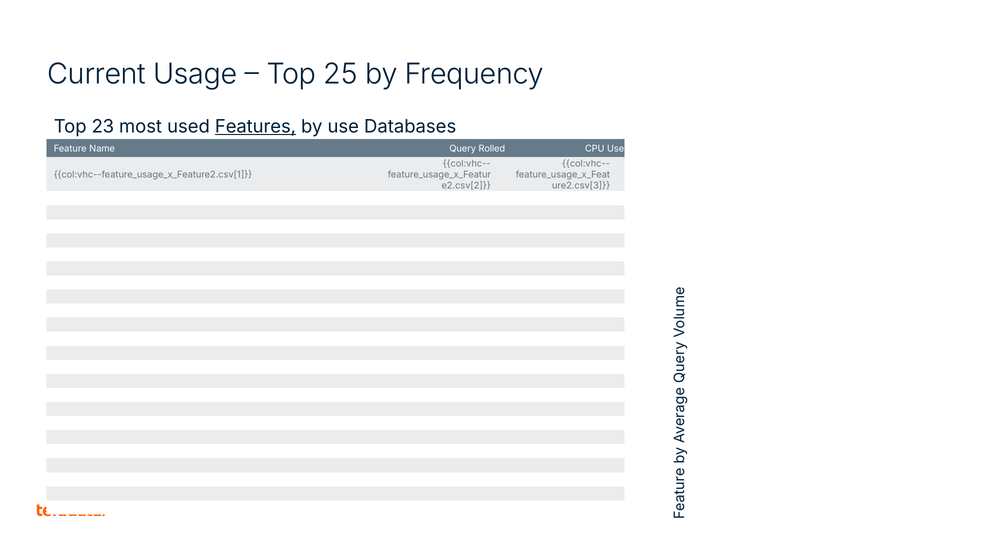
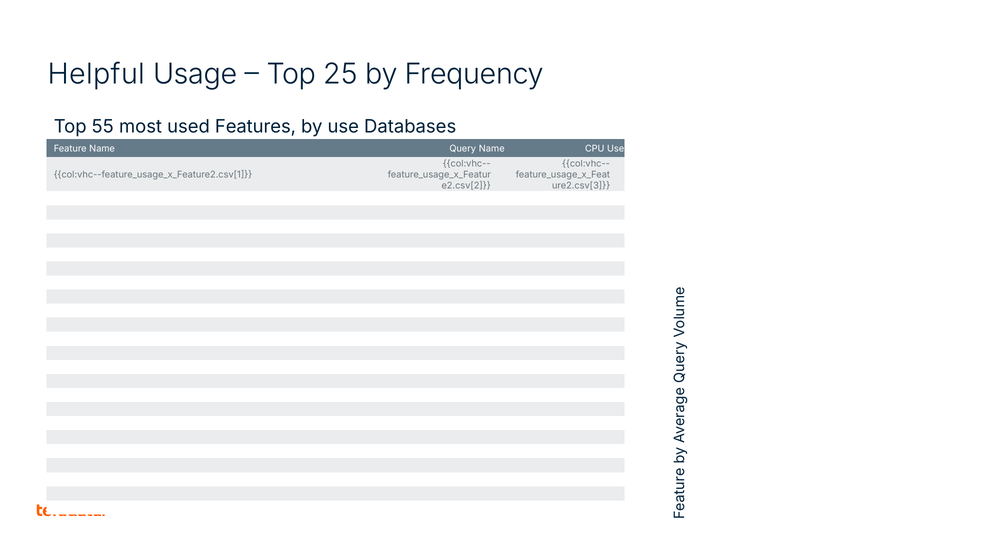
Current: Current -> Helpful (96, 74)
23: 23 -> 55 (103, 127)
Features underline: present -> none (255, 127)
Query Rolled: Rolled -> Name (492, 149)
